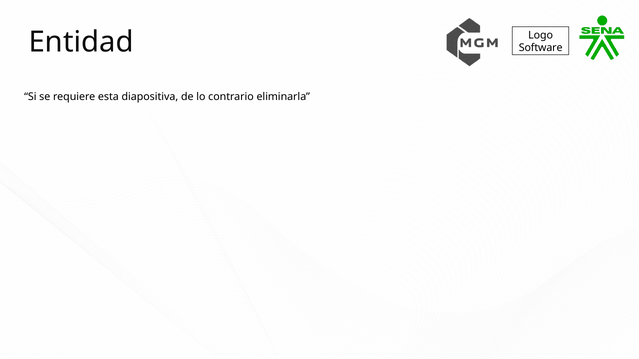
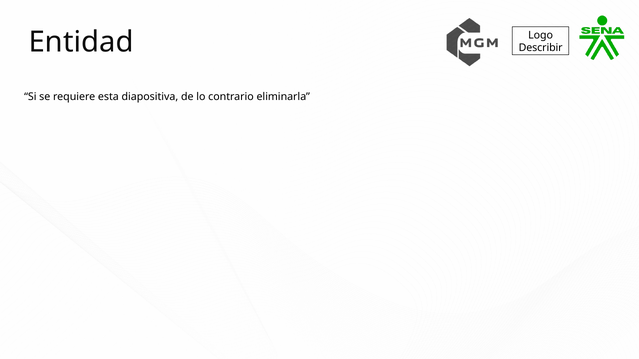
Software: Software -> Describir (541, 48)
